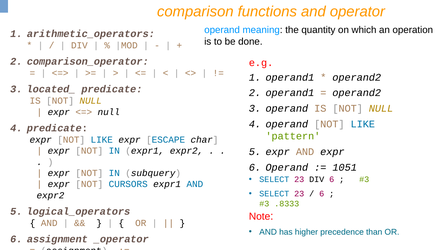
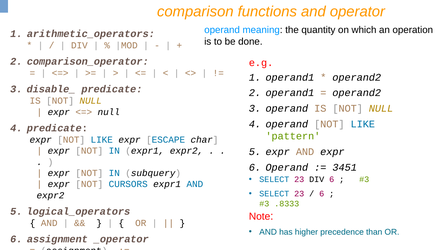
located_: located_ -> disable_ (51, 89)
1051: 1051 -> 3451 (345, 167)
